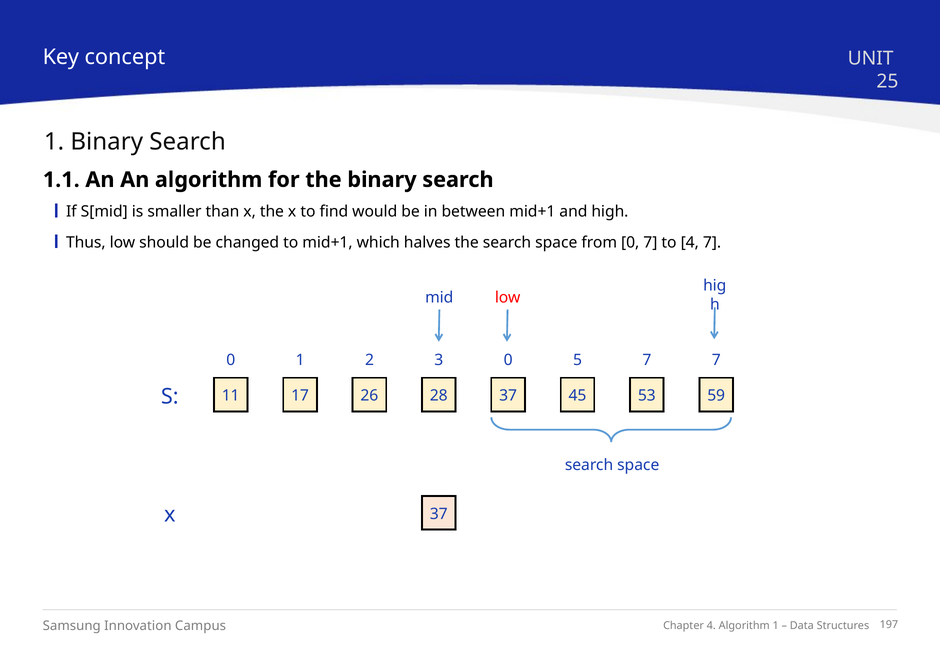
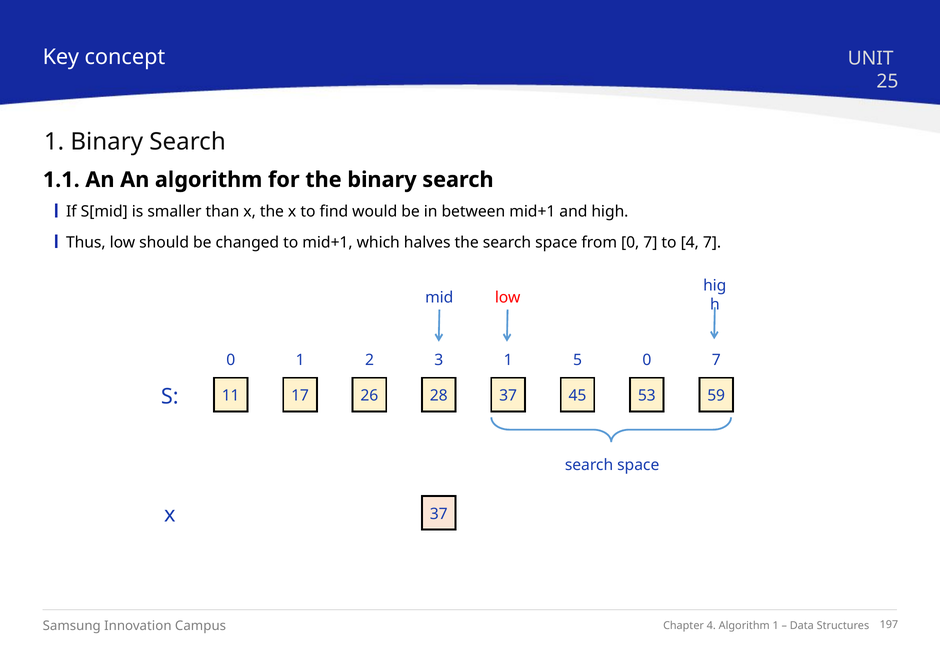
3 0: 0 -> 1 (508, 360)
5 7: 7 -> 0 (647, 360)
